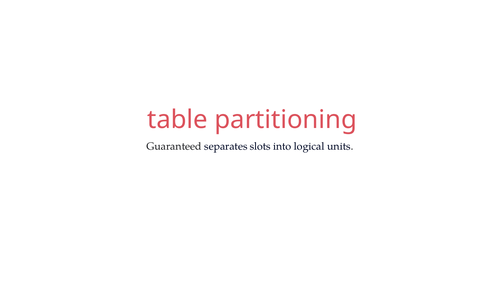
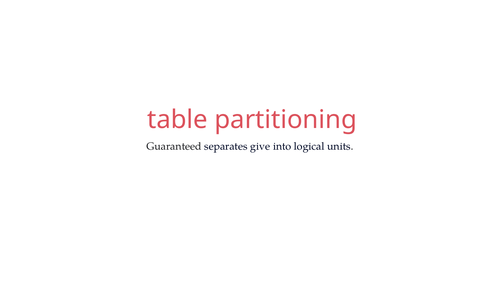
slots: slots -> give (260, 147)
